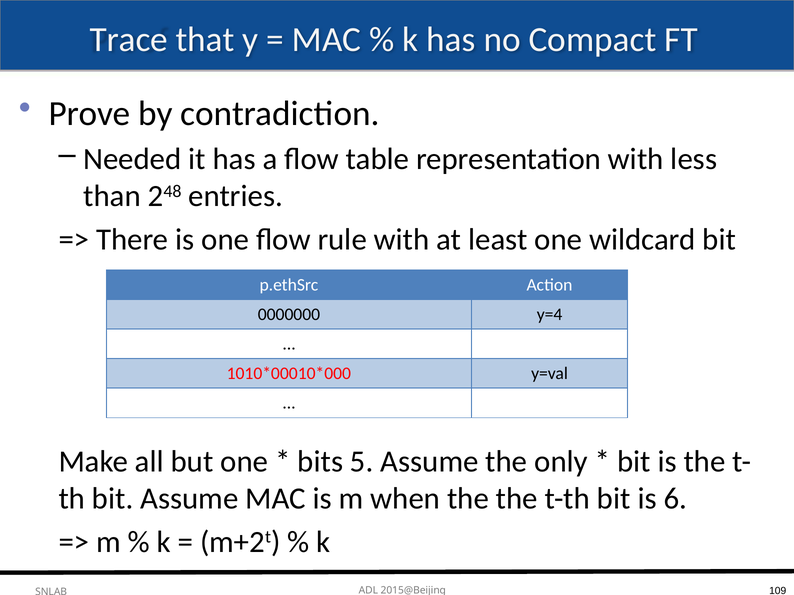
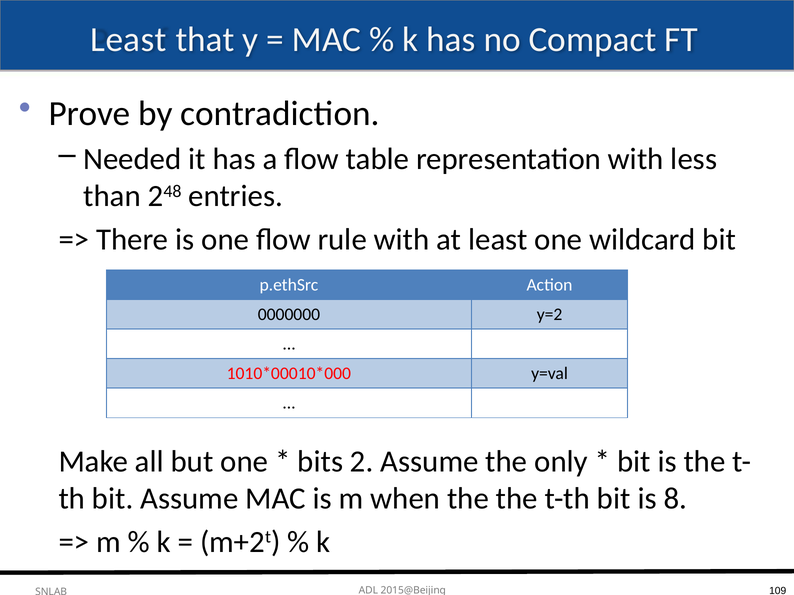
Trace: Trace -> Least (129, 40)
y=4: y=4 -> y=2 (550, 315)
5: 5 -> 2 (362, 462)
6: 6 -> 8 (675, 499)
